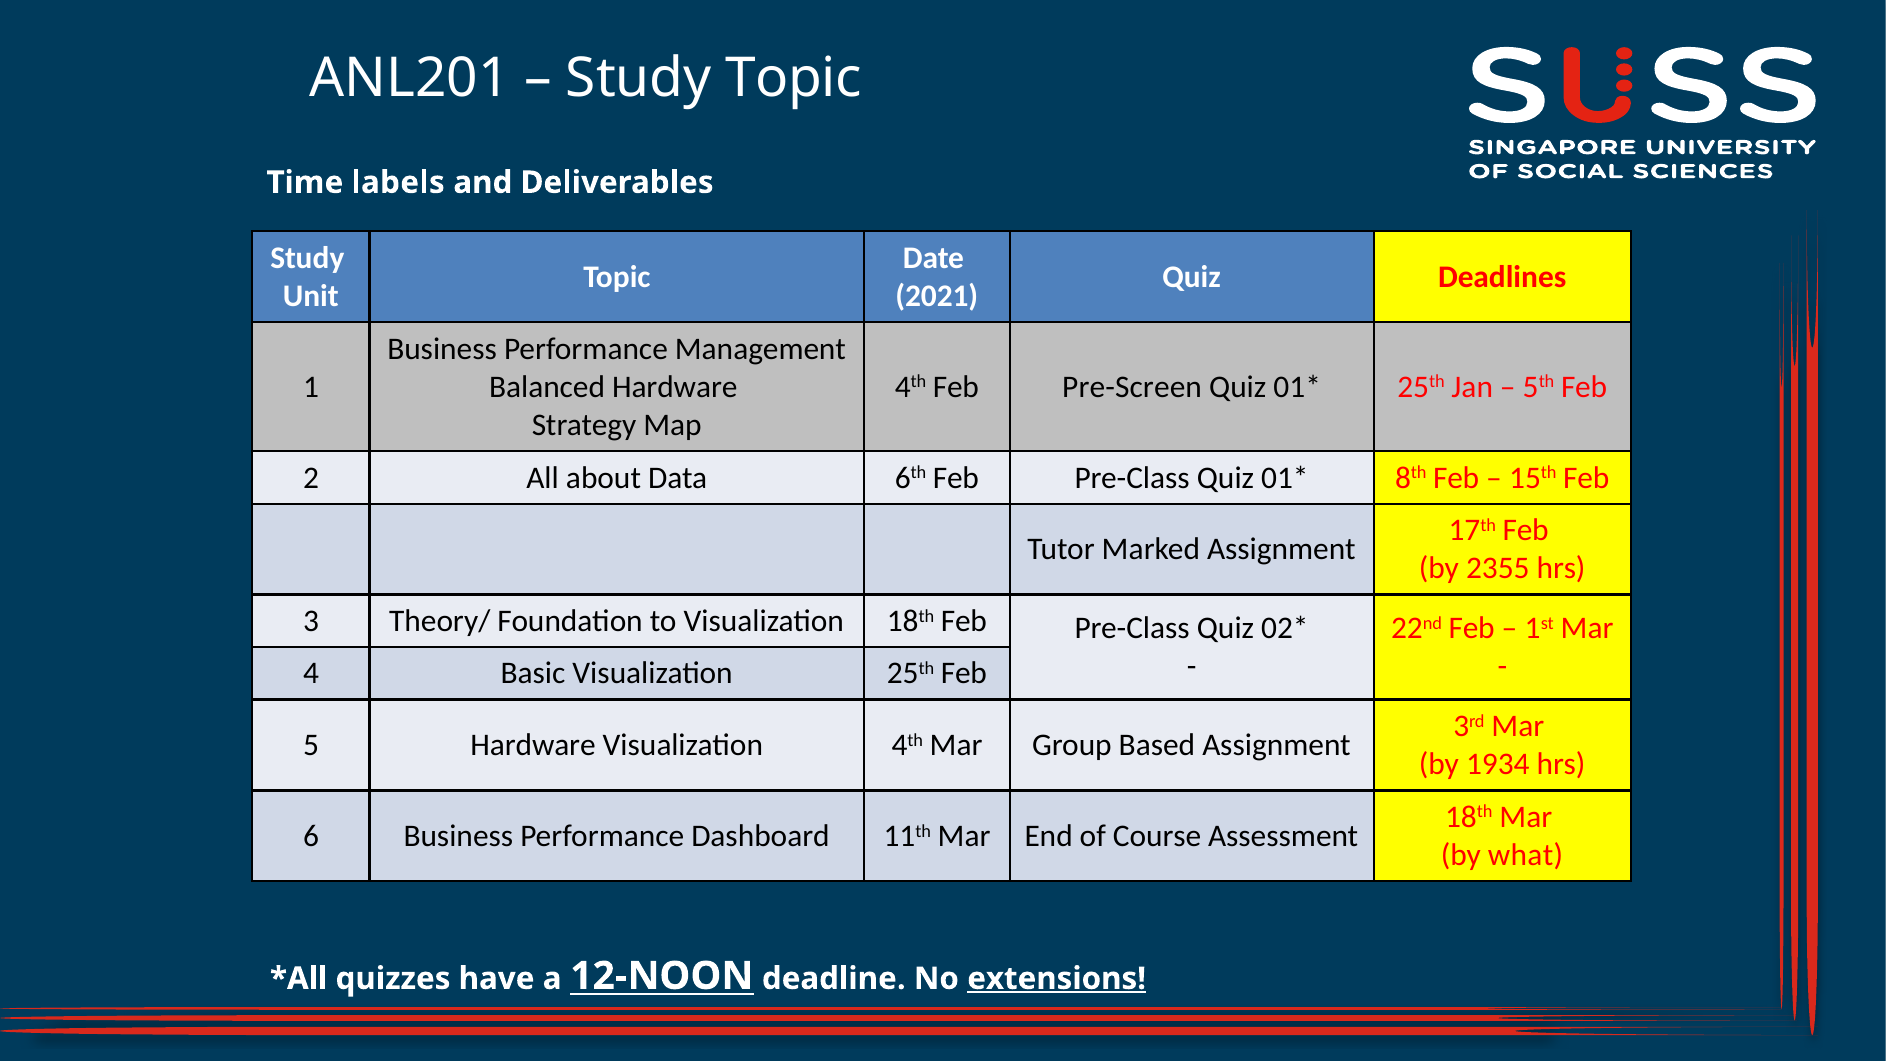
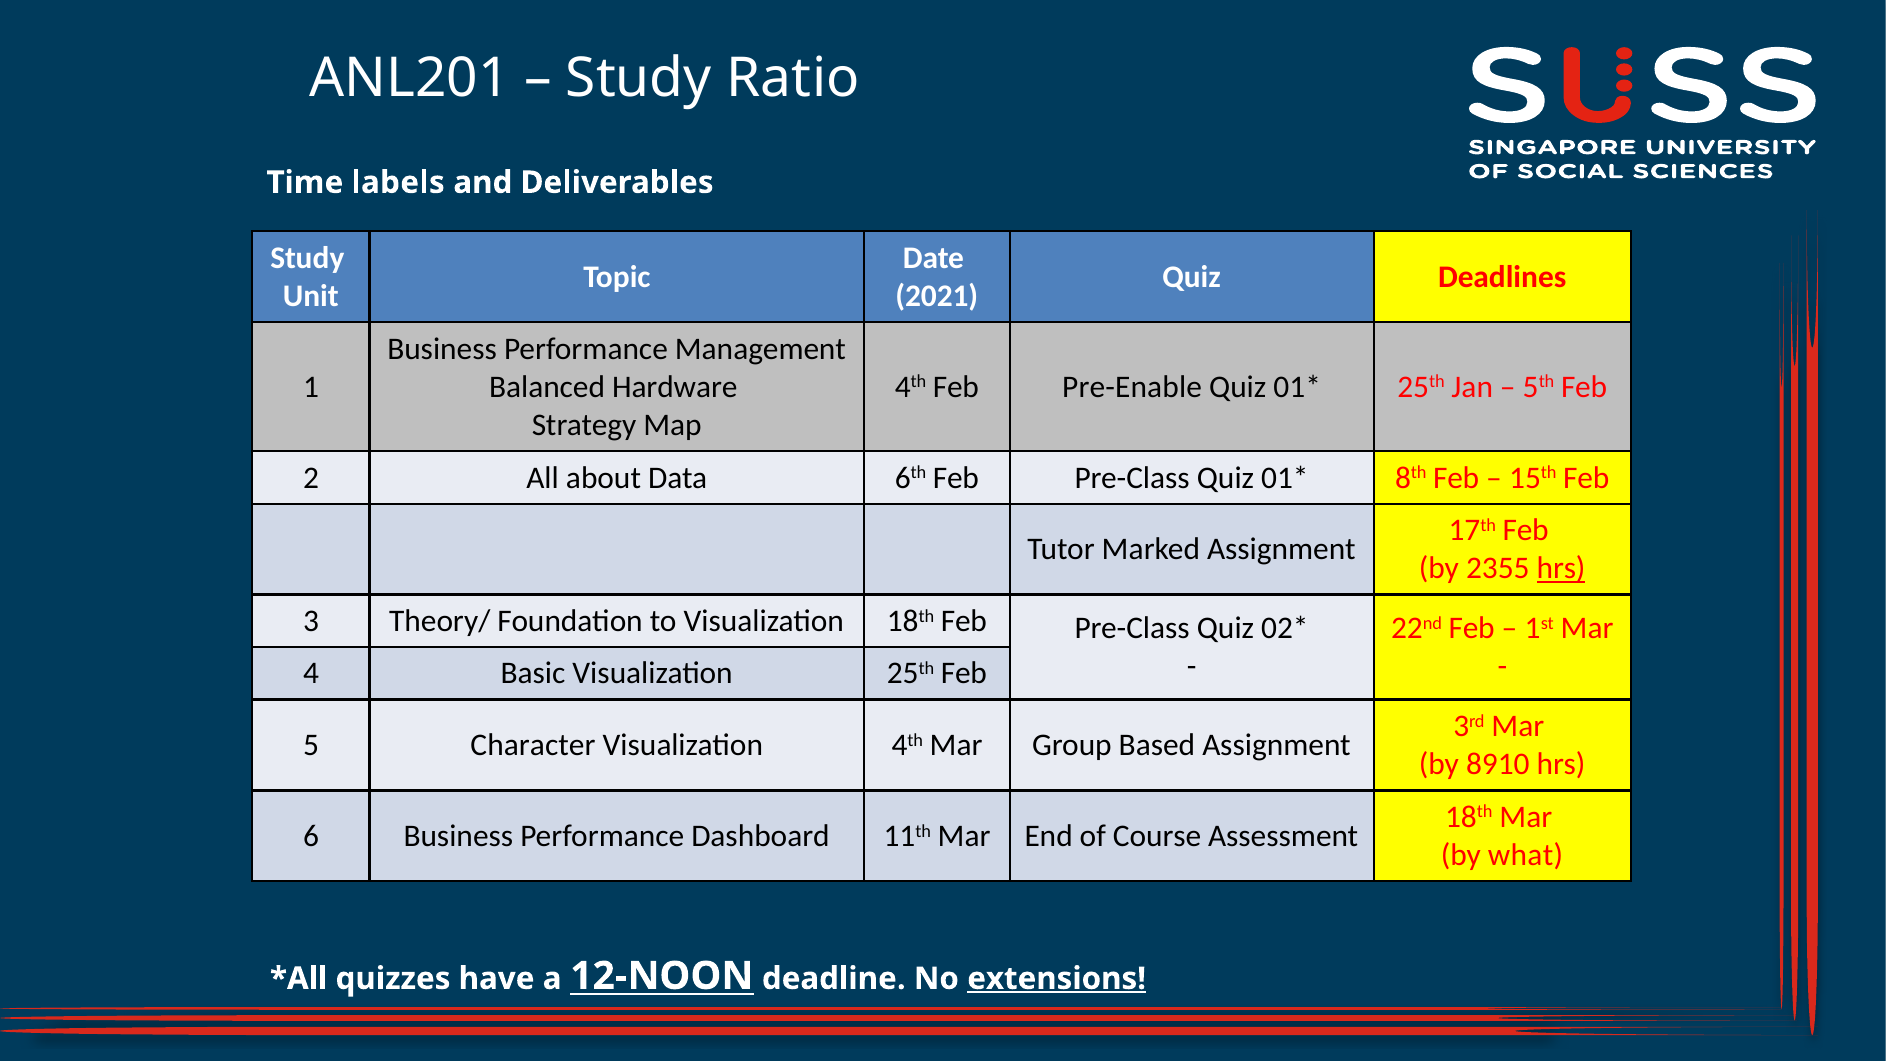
Study Topic: Topic -> Ratio (793, 78)
Pre-Screen: Pre-Screen -> Pre-Enable (1132, 387)
hrs underline: none -> present (1561, 569)
5 Hardware: Hardware -> Character (533, 745)
1934: 1934 -> 8910 (1498, 764)
